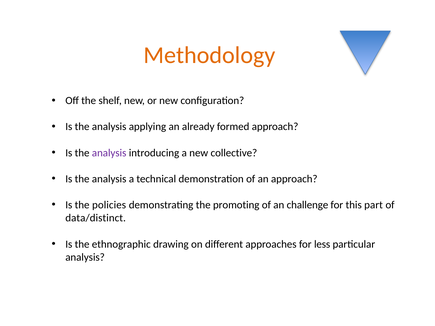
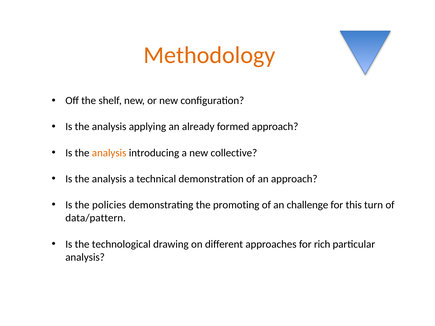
analysis colour: purple -> orange (109, 153)
part: part -> turn (374, 205)
data/distinct: data/distinct -> data/pattern (96, 218)
ethnographic: ethnographic -> technological (121, 244)
less: less -> rich (322, 244)
